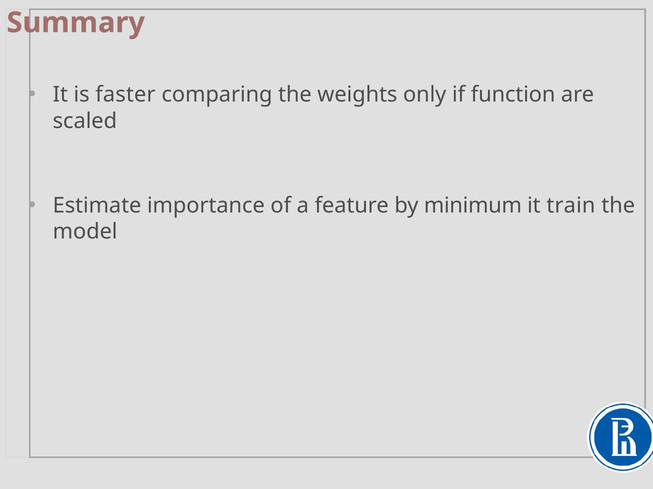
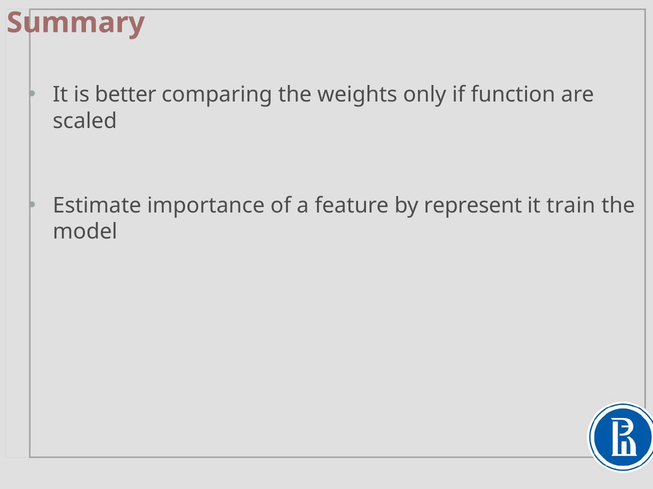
faster: faster -> better (126, 95)
minimum: minimum -> represent (473, 206)
